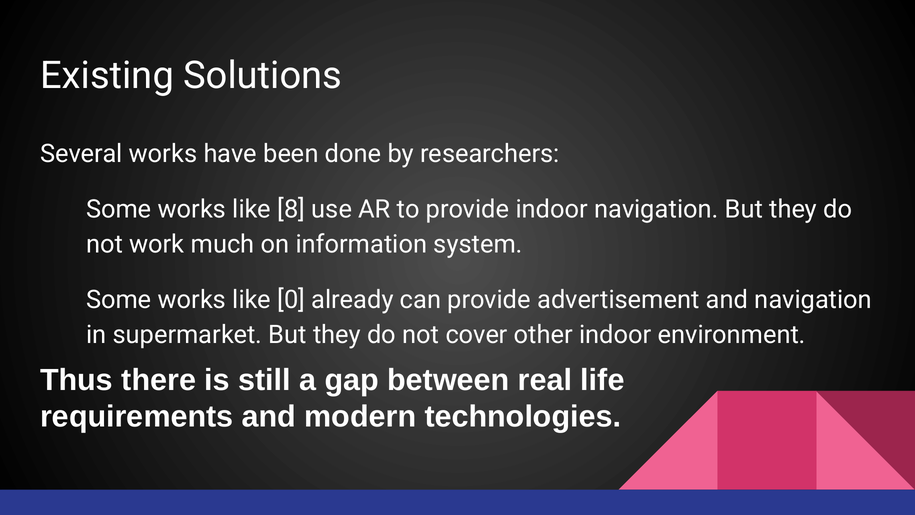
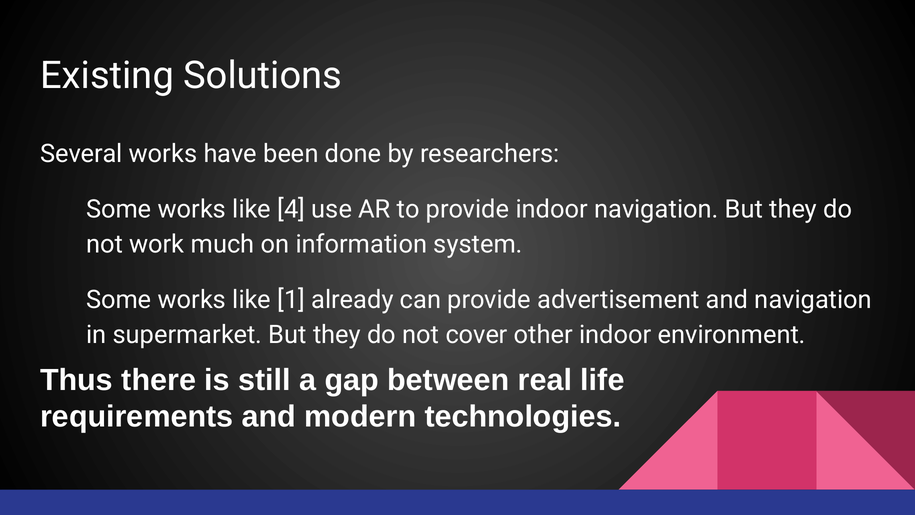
8: 8 -> 4 (291, 209)
0: 0 -> 1 (291, 300)
